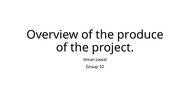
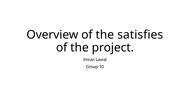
produce: produce -> satisfies (140, 35)
